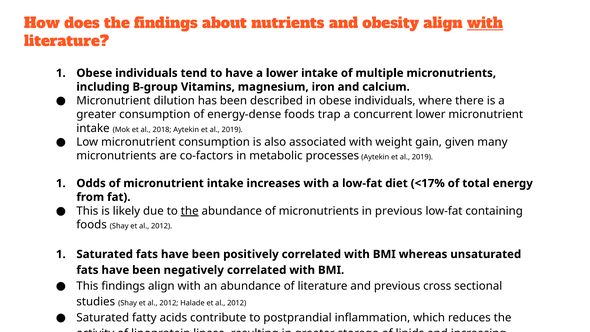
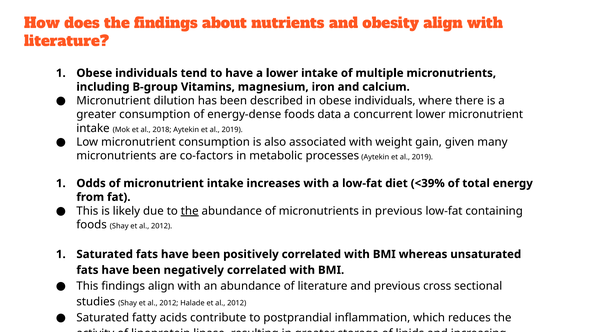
with underline: present -> none (485, 23)
trap: trap -> data (329, 114)
<17%: <17% -> <39% (428, 183)
